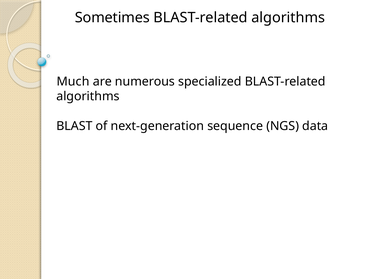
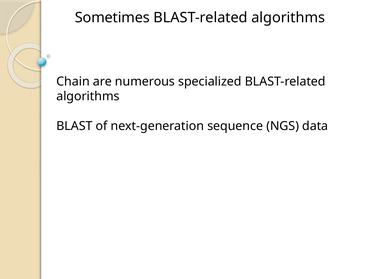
Much: Much -> Chain (73, 81)
